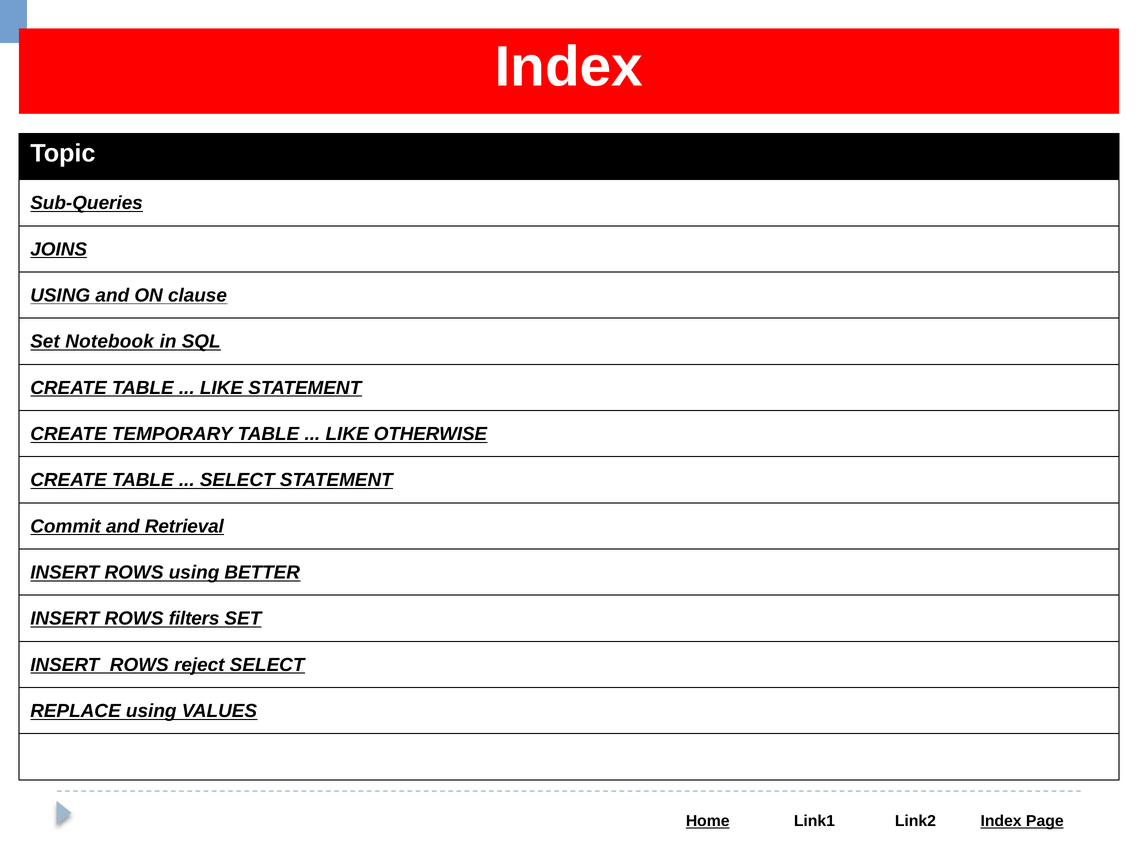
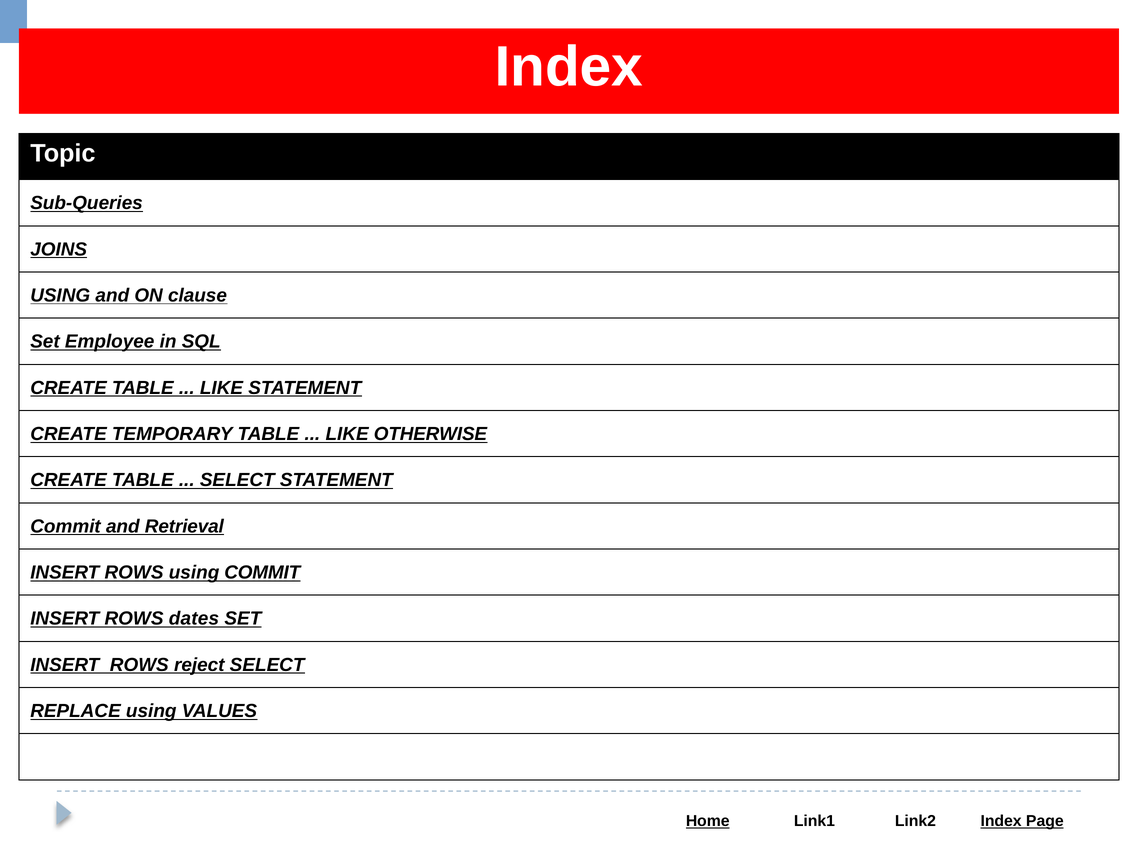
Notebook: Notebook -> Employee (110, 341)
using BETTER: BETTER -> COMMIT (262, 572)
filters: filters -> dates (194, 618)
